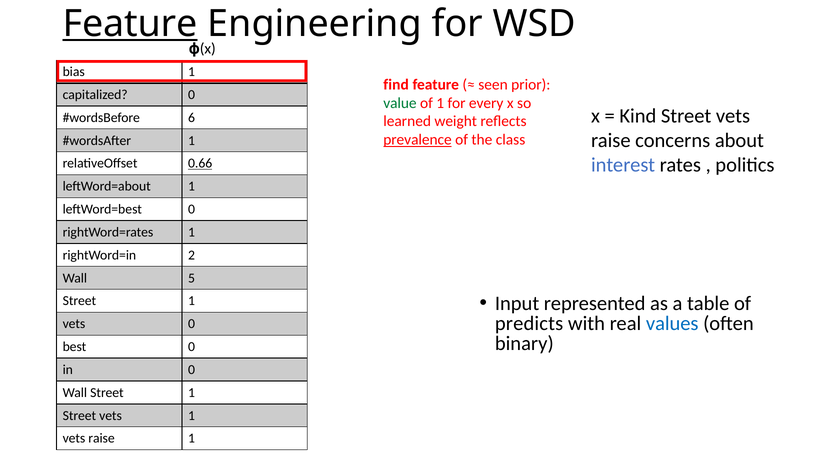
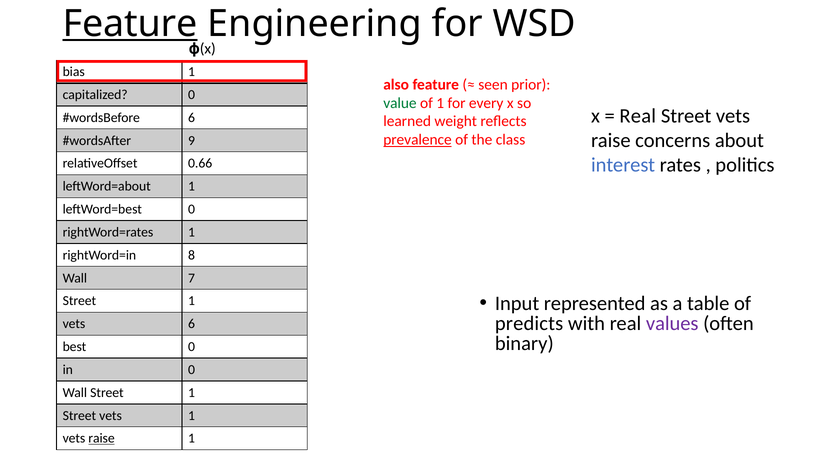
find: find -> also (396, 85)
Kind: Kind -> Real (638, 116)
1: 1 -> 9 (192, 141)
0.66 underline: present -> none (200, 164)
2: 2 -> 8 (192, 255)
5: 5 -> 7 (192, 278)
values colour: blue -> purple (672, 324)
vets 0: 0 -> 6 (192, 324)
raise underline: none -> present (102, 439)
